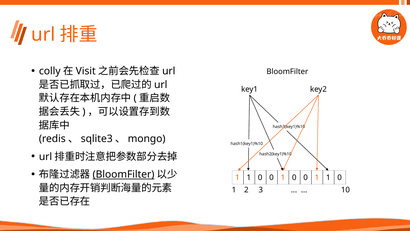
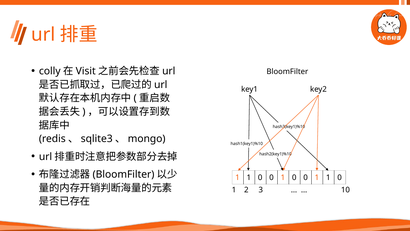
BloomFilter underline: present -> none (124, 174)
